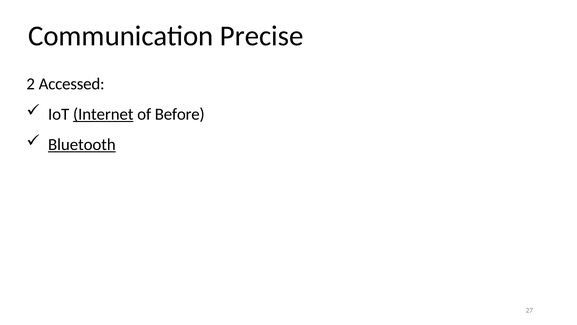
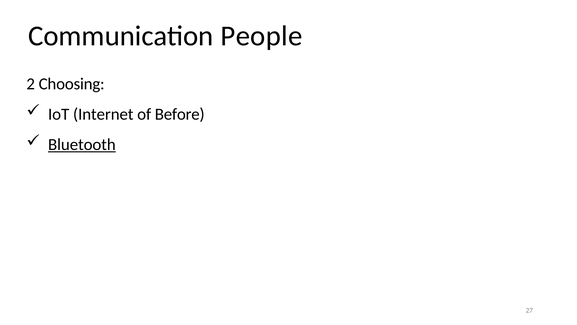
Precise: Precise -> People (261, 36)
Accessed: Accessed -> Choosing (72, 84)
Internet underline: present -> none (103, 114)
